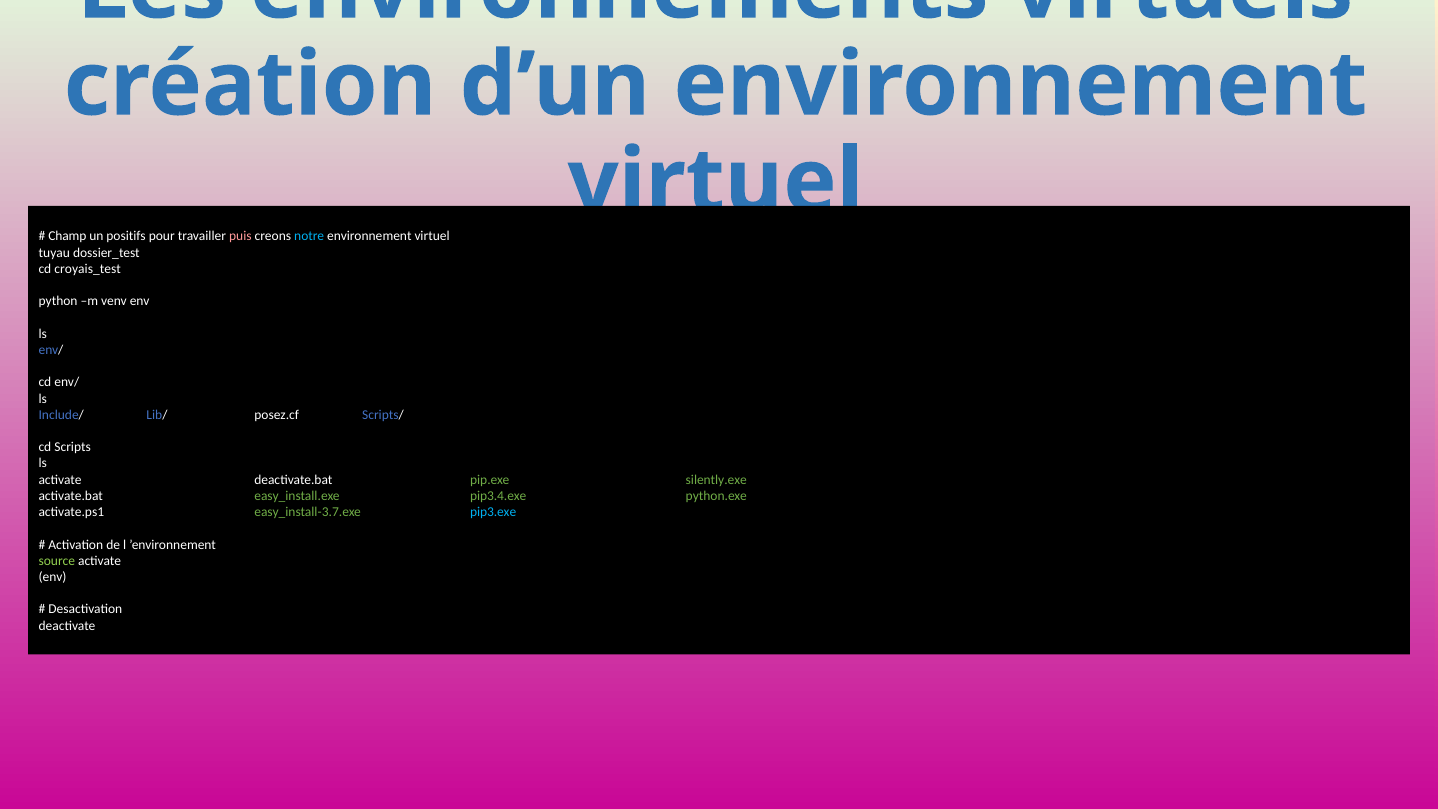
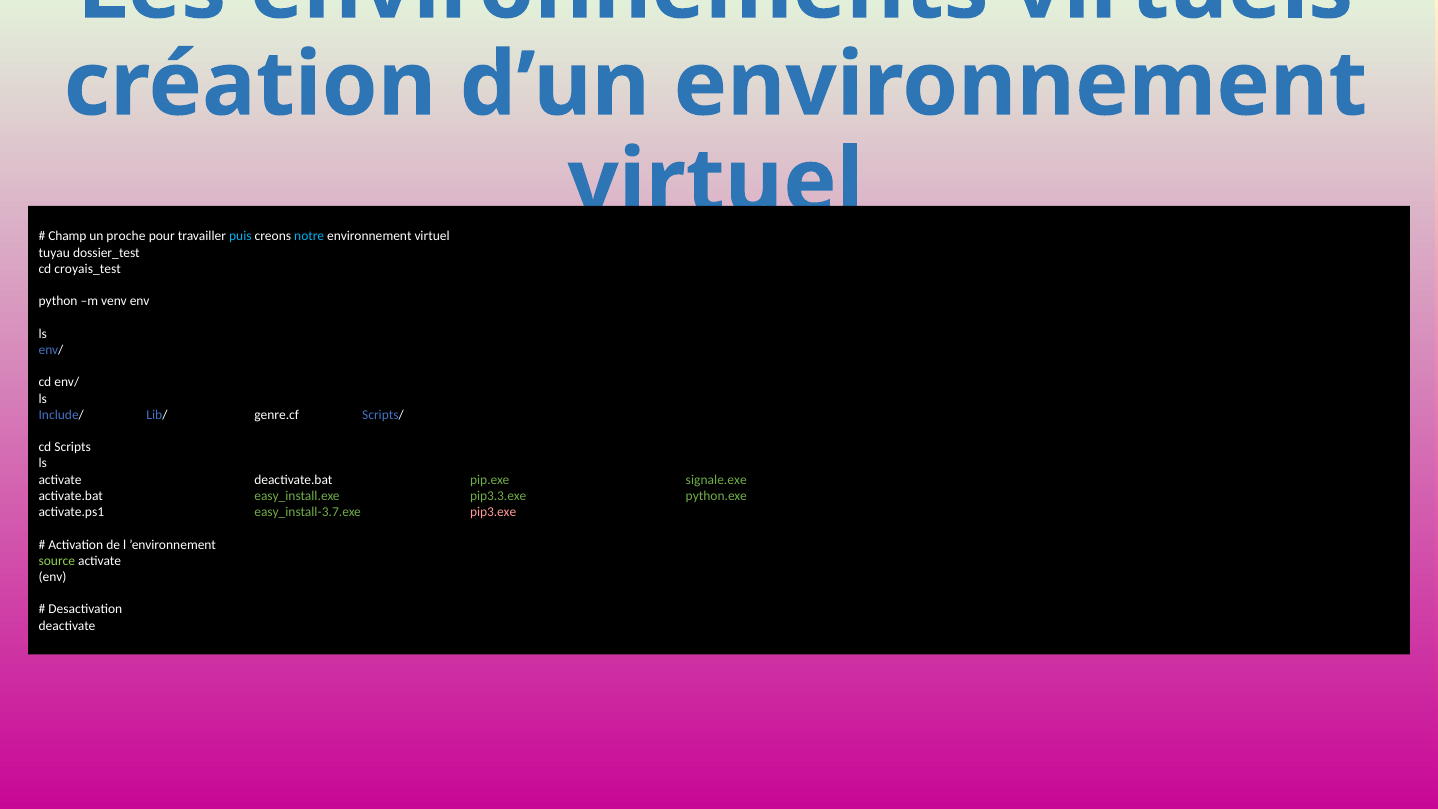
positifs: positifs -> proche (126, 236)
puis colour: pink -> light blue (240, 236)
posez.cf: posez.cf -> genre.cf (277, 415)
silently.exe: silently.exe -> signale.exe (716, 480)
pip3.4.exe: pip3.4.exe -> pip3.3.exe (498, 496)
pip3.exe colour: light blue -> pink (493, 512)
